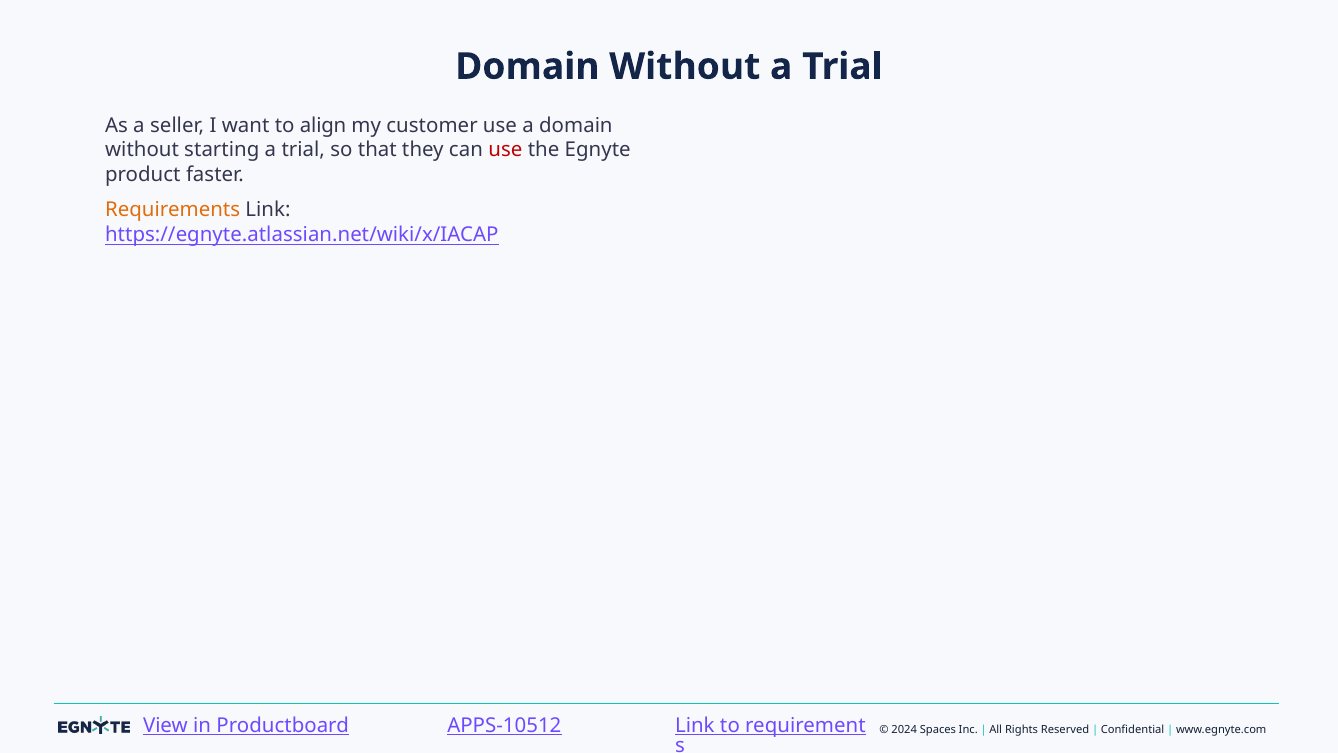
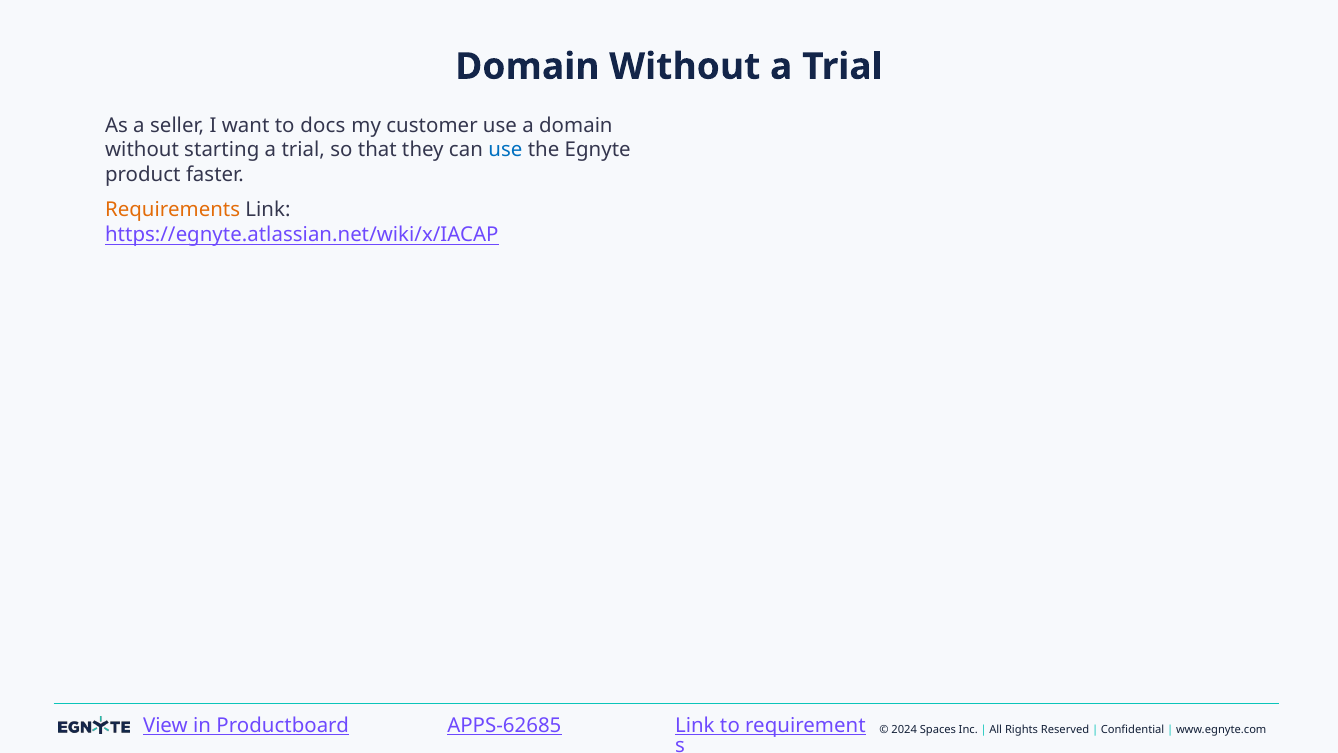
align: align -> docs (323, 125)
use colour: red -> blue (505, 150)
APPS-10512: APPS-10512 -> APPS-62685 (504, 725)
